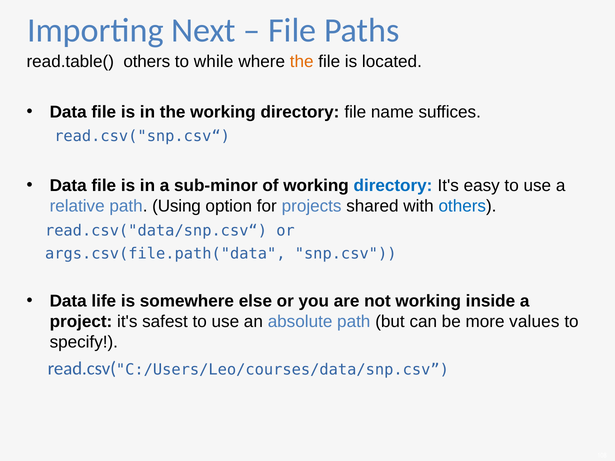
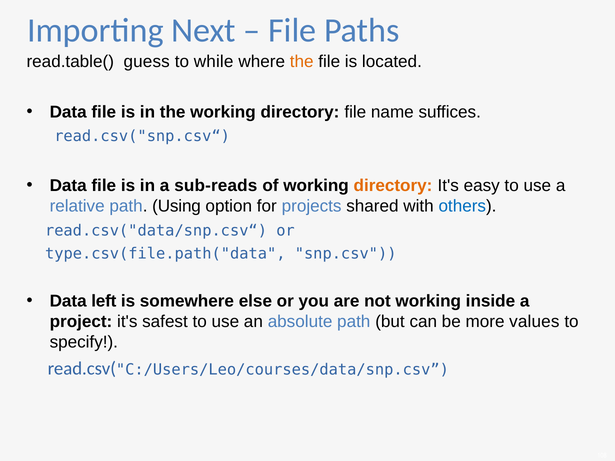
read.table( others: others -> guess (147, 61)
sub-minor: sub-minor -> sub-reads (216, 186)
directory colour: blue -> orange (393, 186)
args.csv(file.path("data: args.csv(file.path("data -> type.csv(file.path("data (165, 254)
life: life -> left (104, 301)
